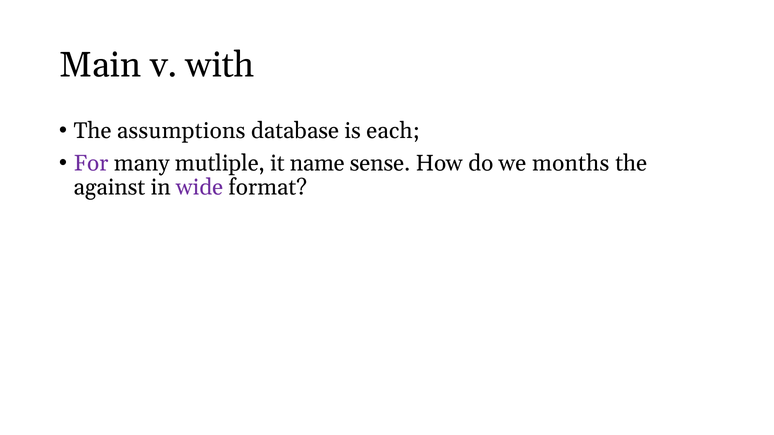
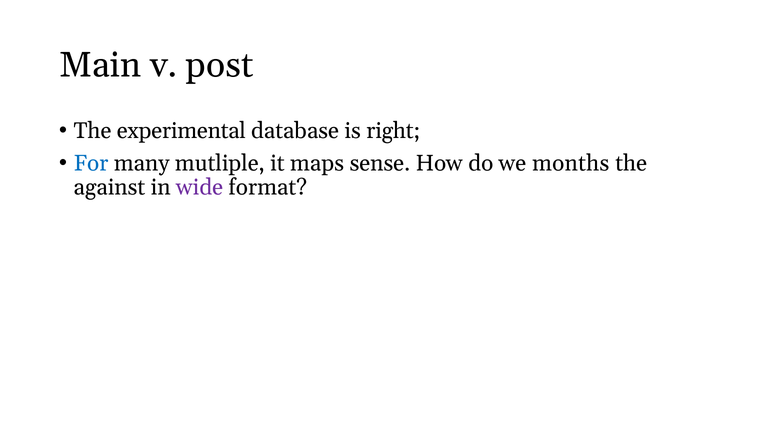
with: with -> post (220, 65)
assumptions: assumptions -> experimental (181, 131)
each: each -> right (393, 131)
For colour: purple -> blue (91, 163)
name: name -> maps (317, 163)
